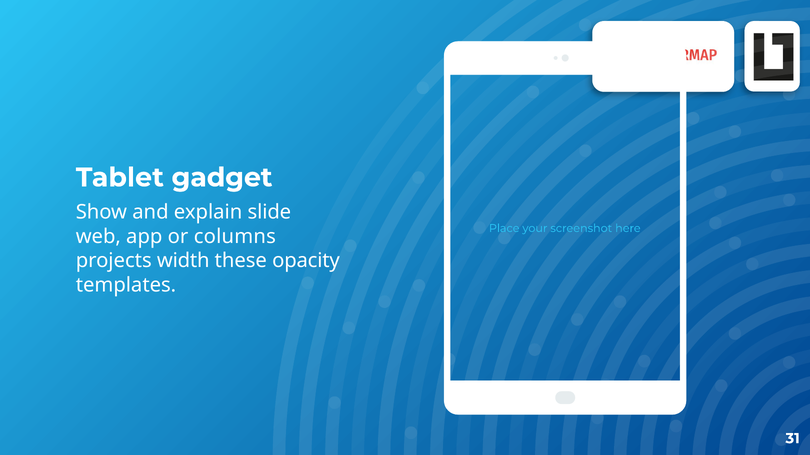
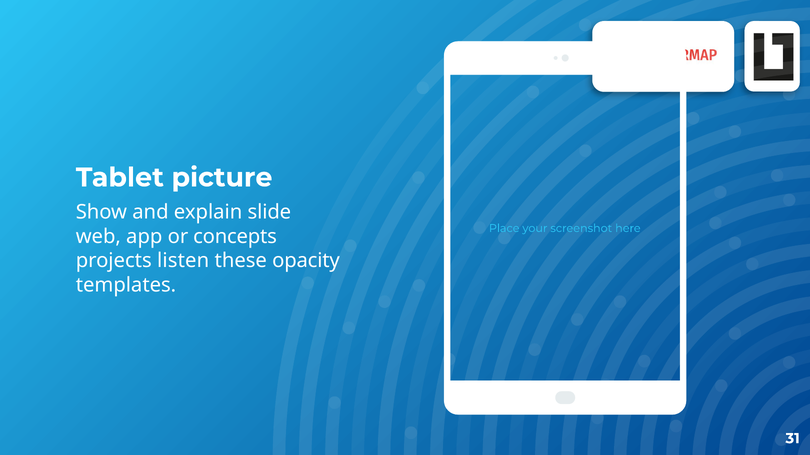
gadget: gadget -> picture (222, 178)
columns: columns -> concepts (235, 237)
width: width -> listen (183, 261)
